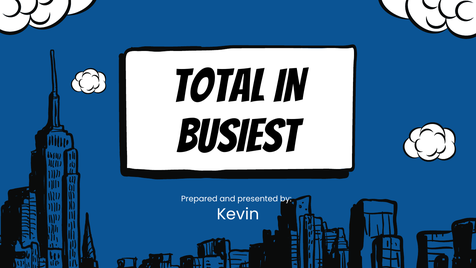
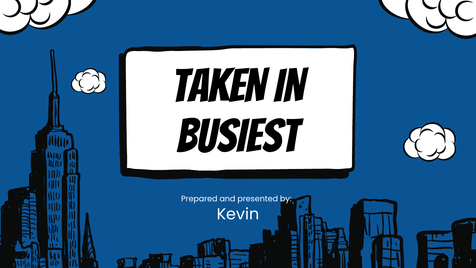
TOTAL: TOTAL -> TAKEN (218, 87)
